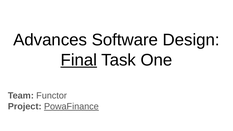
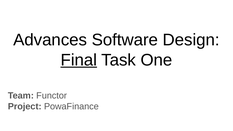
PowaFinance underline: present -> none (71, 107)
